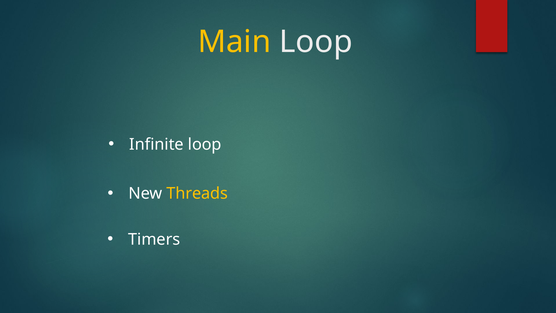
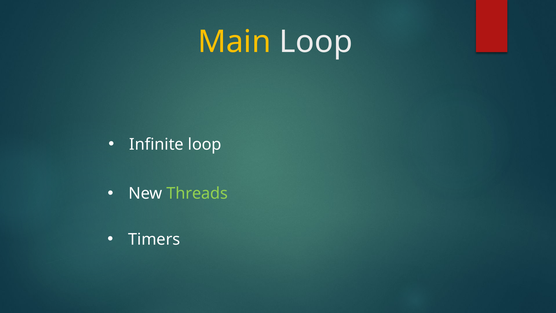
Threads colour: yellow -> light green (197, 193)
